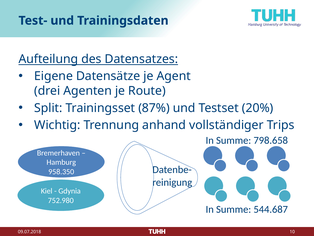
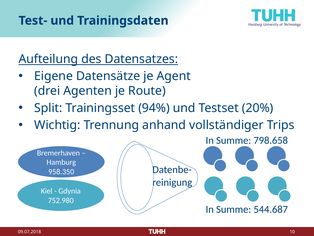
87%: 87% -> 94% (154, 108)
